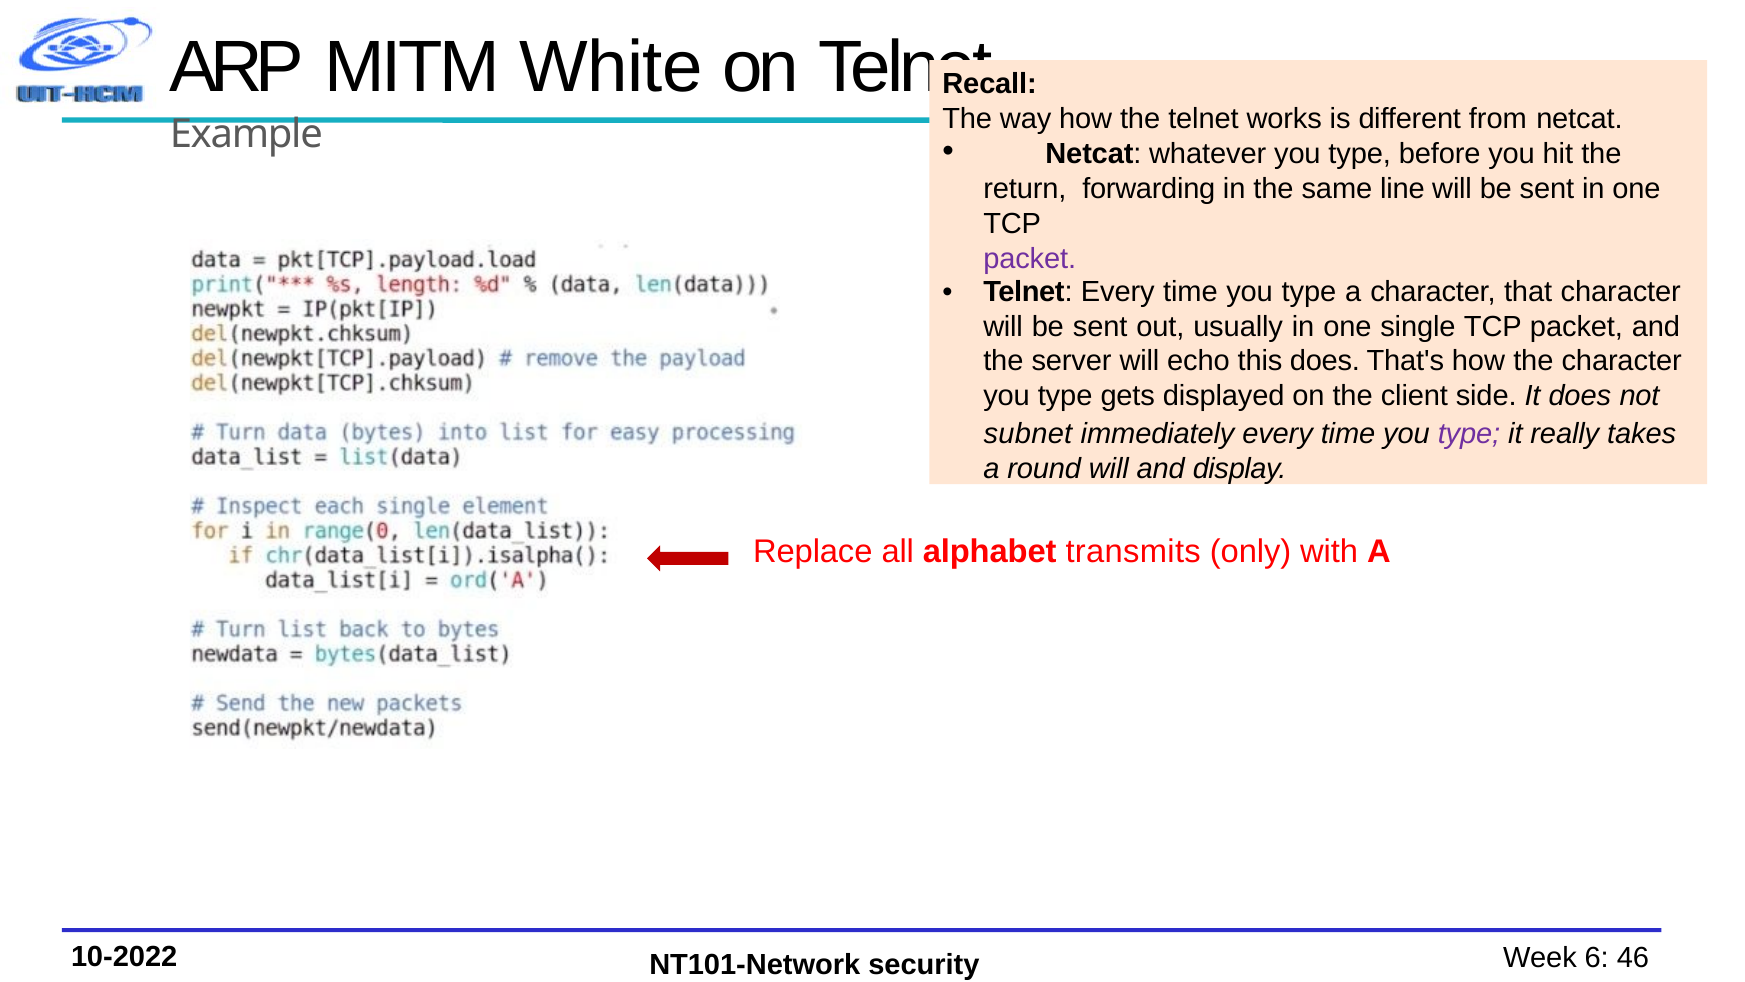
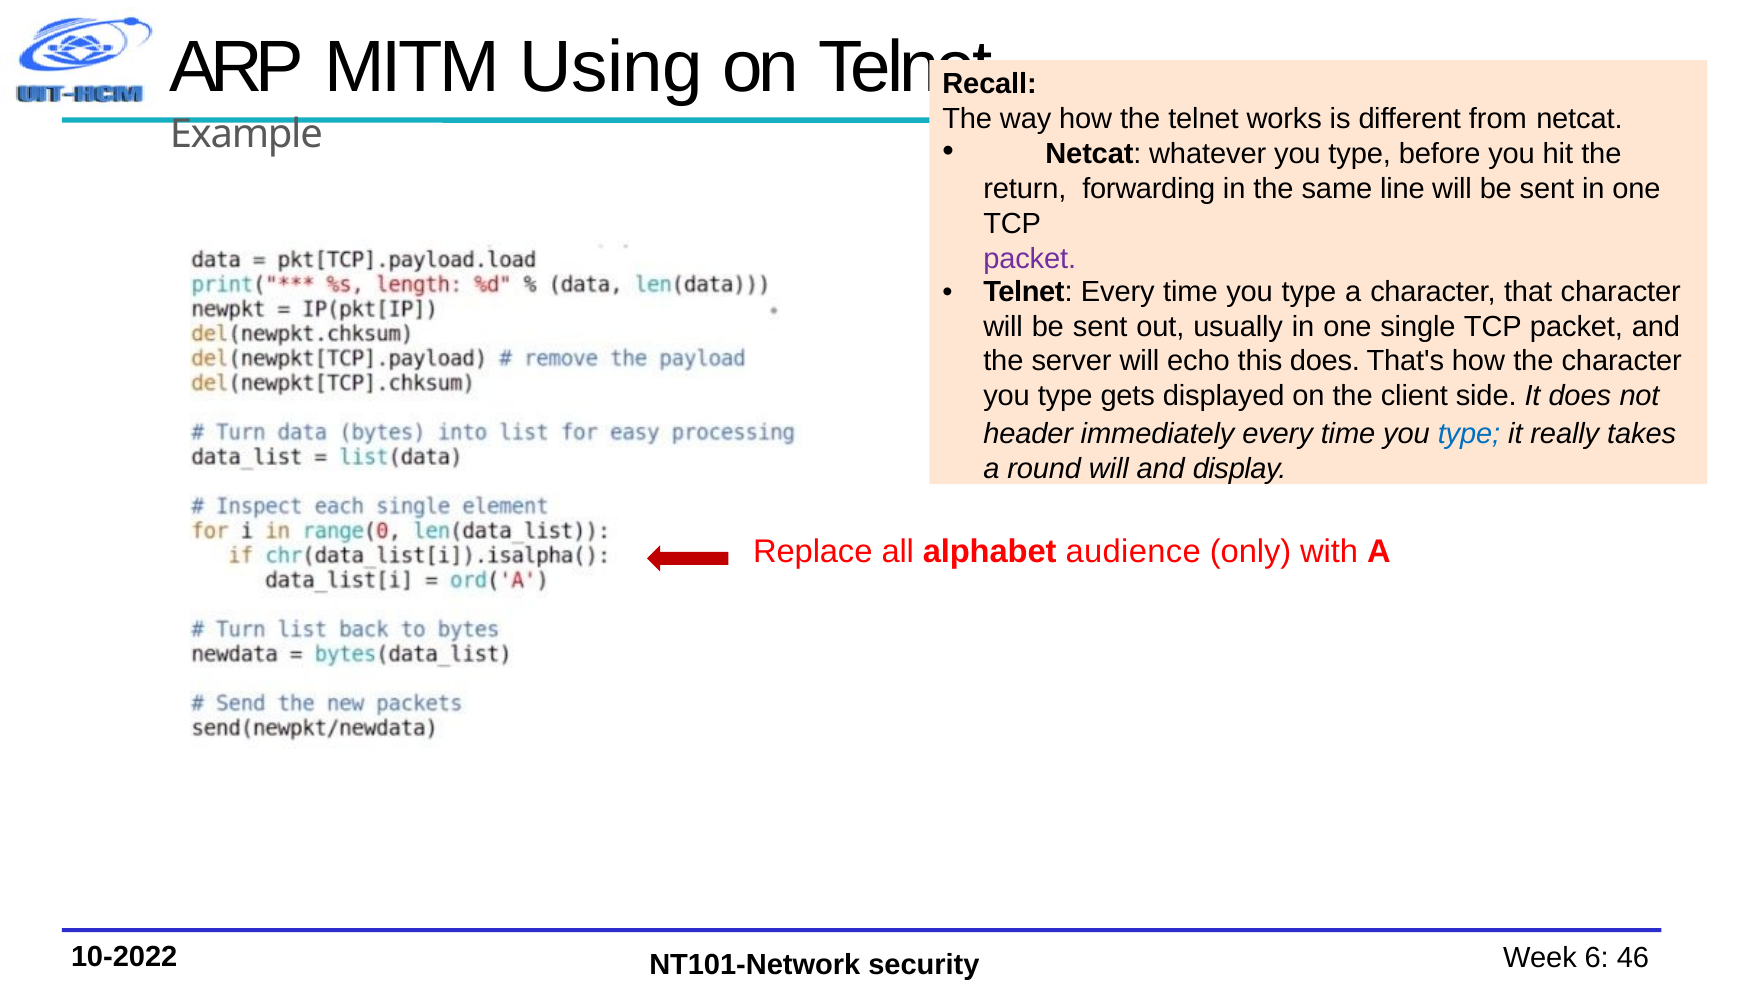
White: White -> Using (611, 67)
subnet: subnet -> header (1028, 434)
type colour: purple -> blue (1469, 434)
transmits: transmits -> audience (1133, 551)
